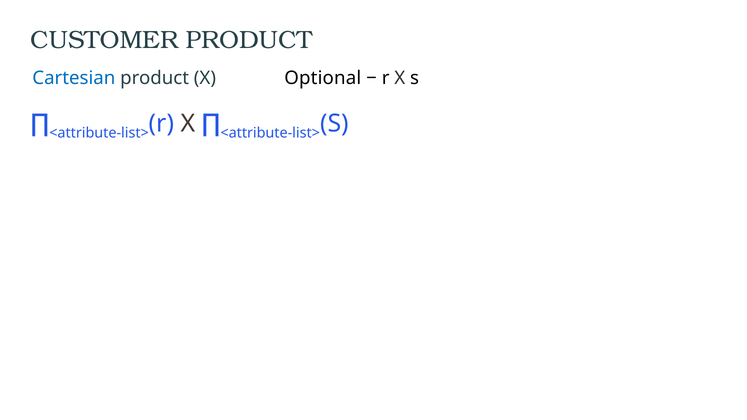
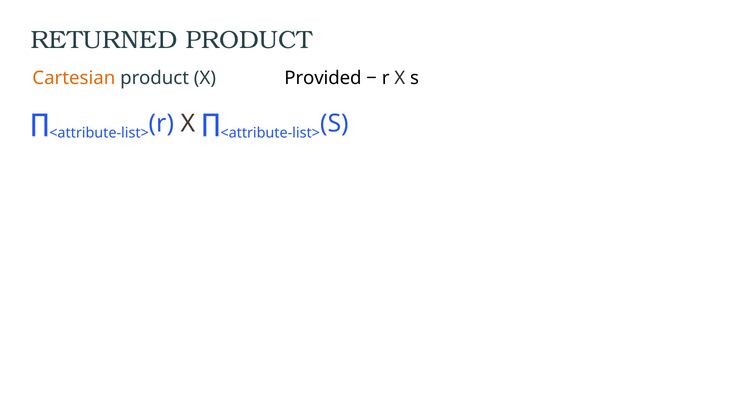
CUSTOMER: CUSTOMER -> RETURNED (104, 40)
Cartesian colour: blue -> orange (74, 78)
Optional: Optional -> Provided (323, 78)
